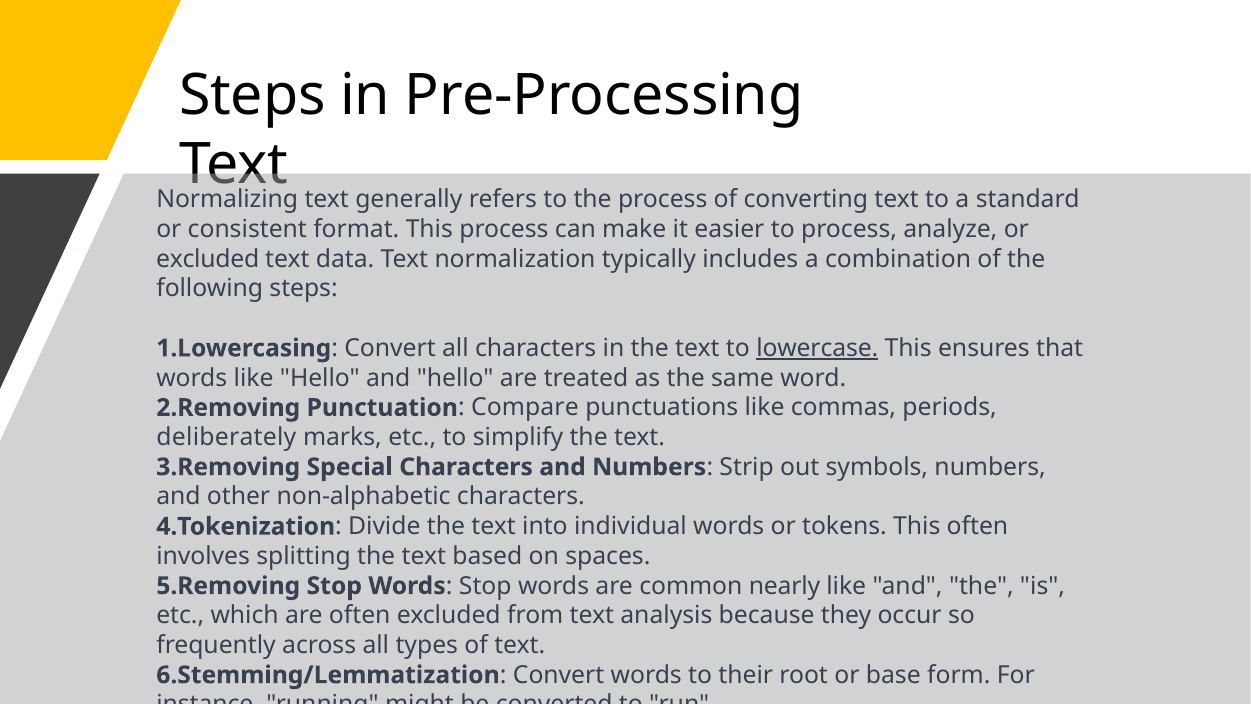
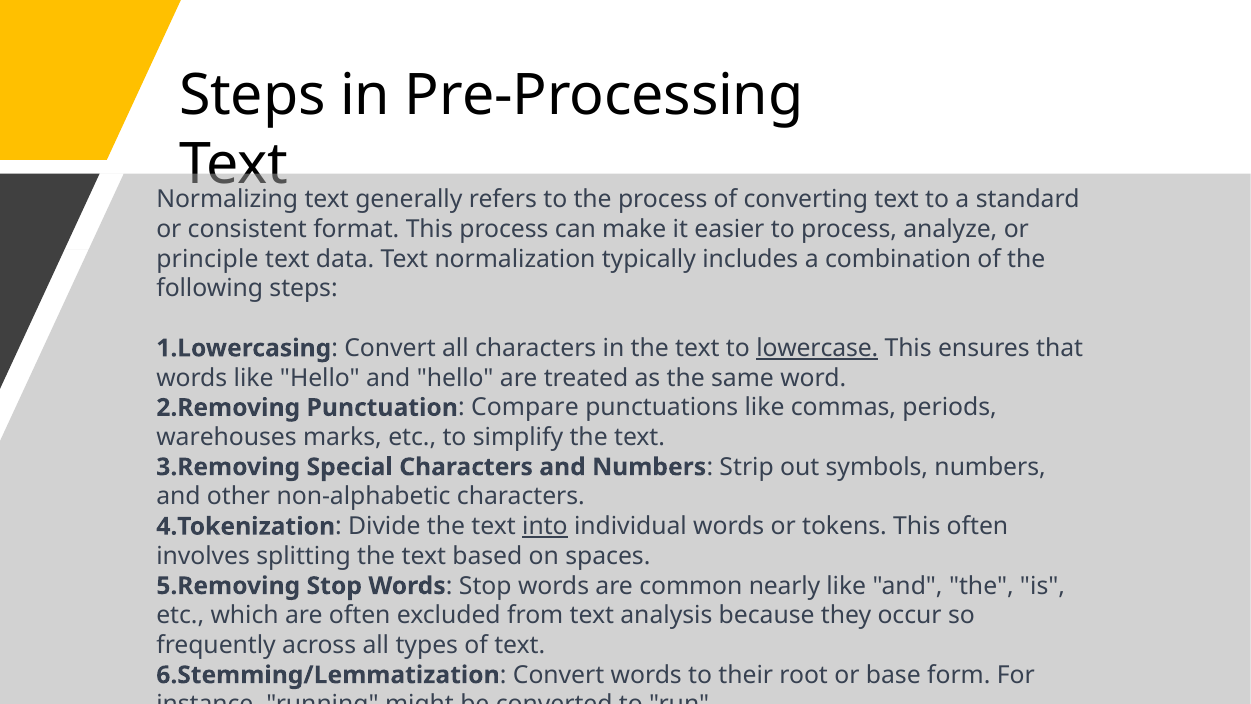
excluded: excluded -> principle (207, 259)
deliberately: deliberately -> warehouses (227, 437)
into underline: none -> present (545, 526)
